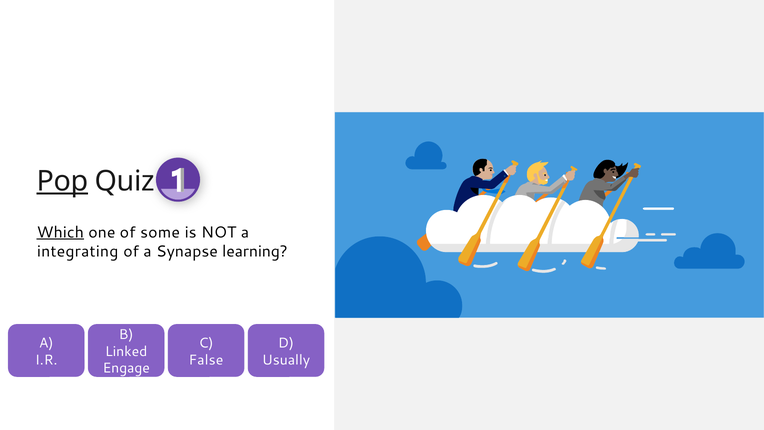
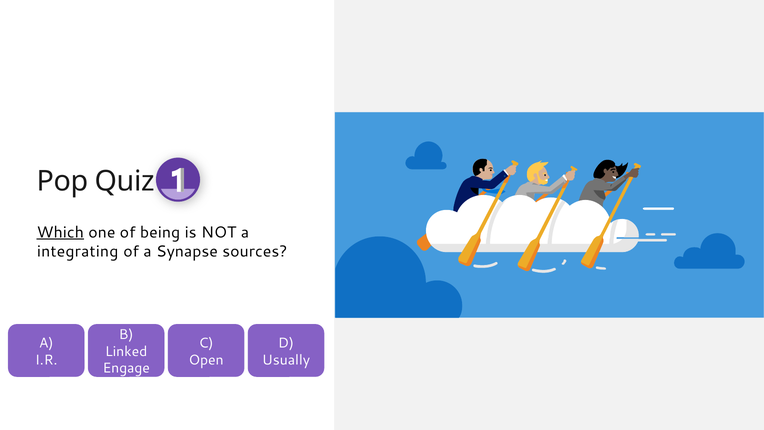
Pop underline: present -> none (63, 181)
some: some -> being (160, 232)
learning: learning -> sources (255, 251)
False: False -> Open (206, 360)
